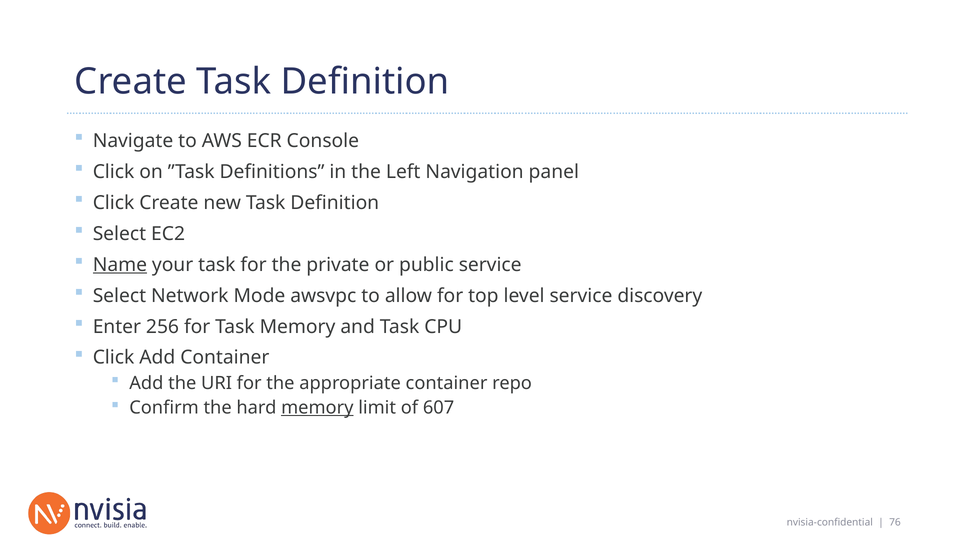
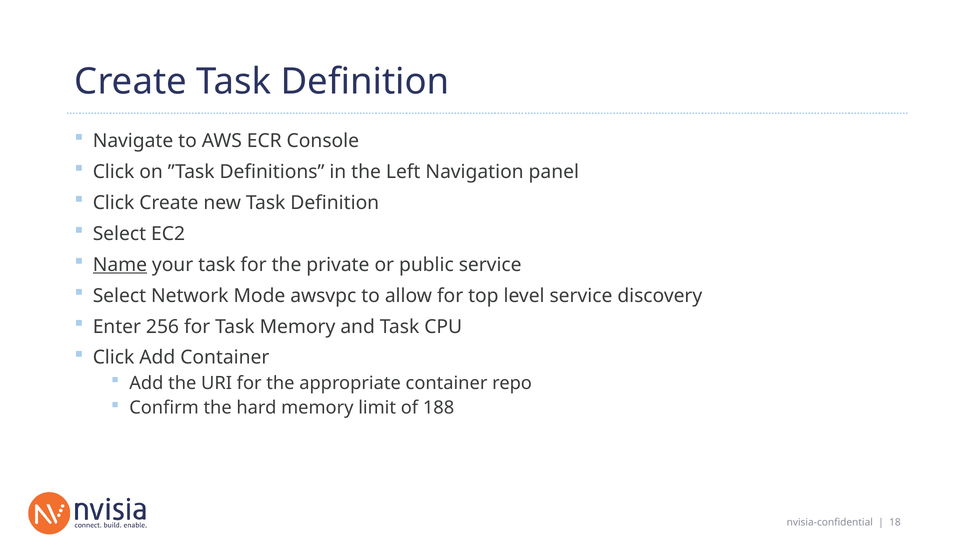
memory underline: present -> none (317, 408)
607: 607 -> 188 (439, 408)
76: 76 -> 18 (895, 523)
